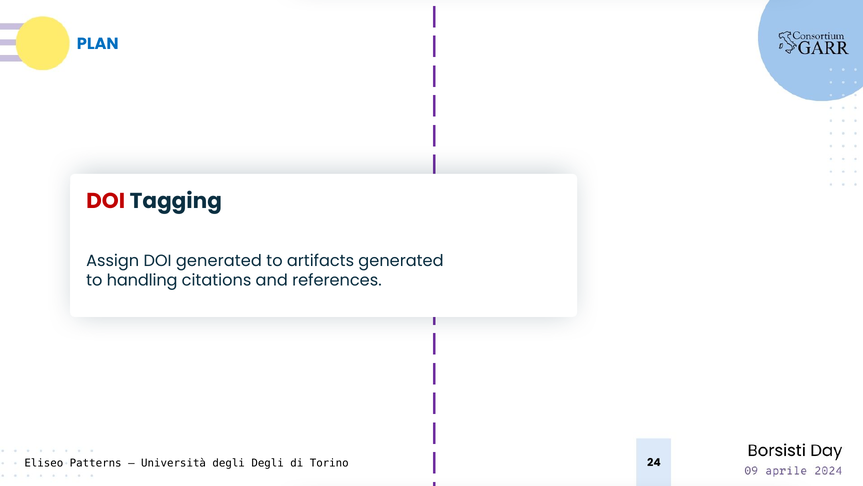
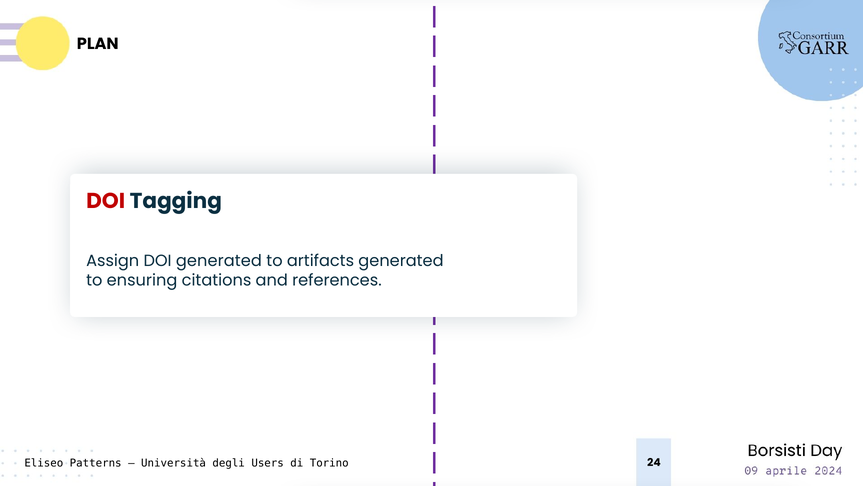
PLAN colour: blue -> black (98, 44)
handling: handling -> ensuring (142, 280)
degli Degli: Degli -> Users (268, 463)
